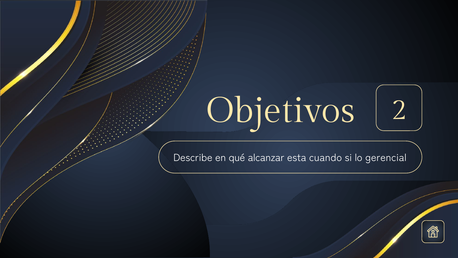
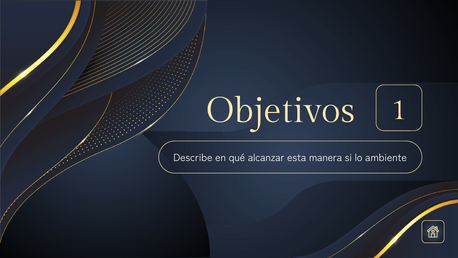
2: 2 -> 1 (399, 110)
cuando: cuando -> manera (326, 158)
gerencial: gerencial -> ambiente (386, 158)
